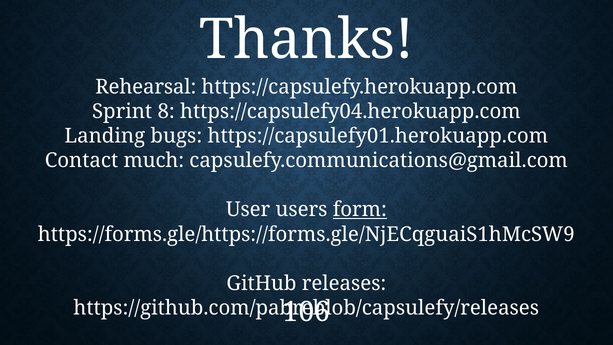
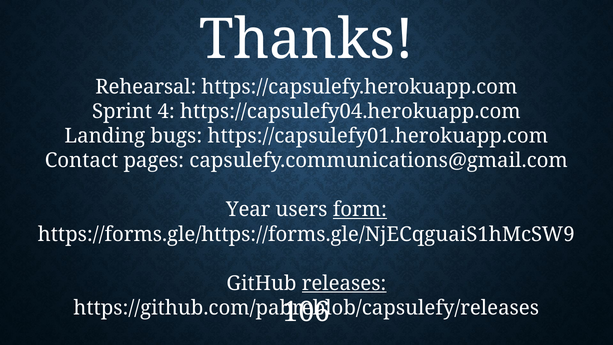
8: 8 -> 4 (166, 112)
much: much -> pages (154, 161)
User: User -> Year (248, 210)
releases underline: none -> present (344, 283)
